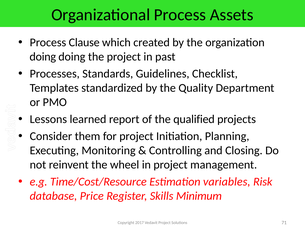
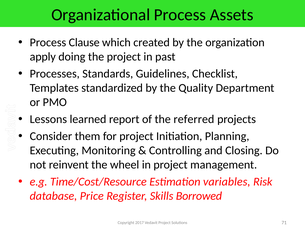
doing: doing -> apply (43, 57)
qualified: qualified -> referred (194, 119)
Minimum: Minimum -> Borrowed (199, 196)
